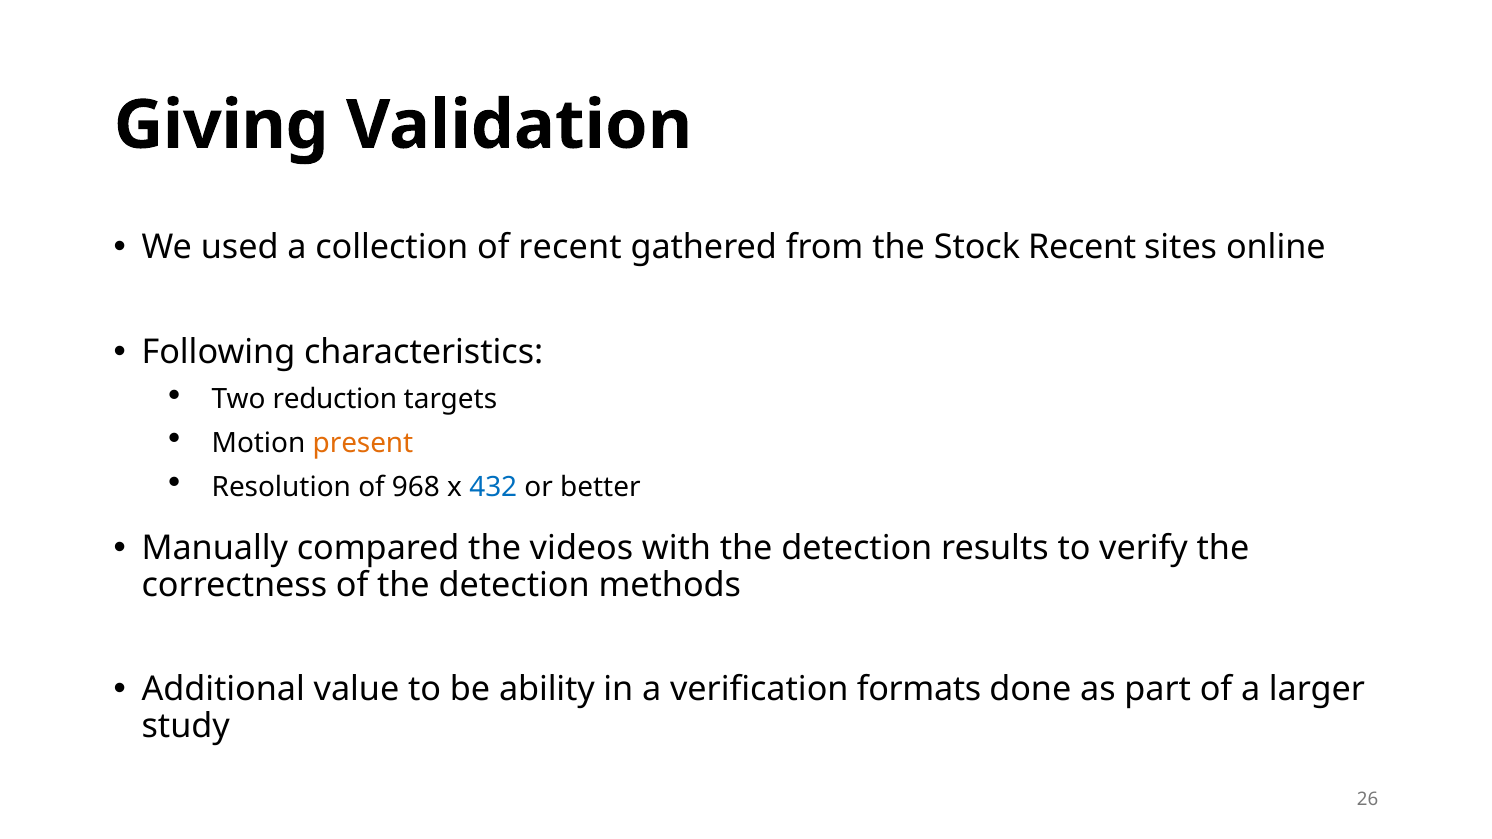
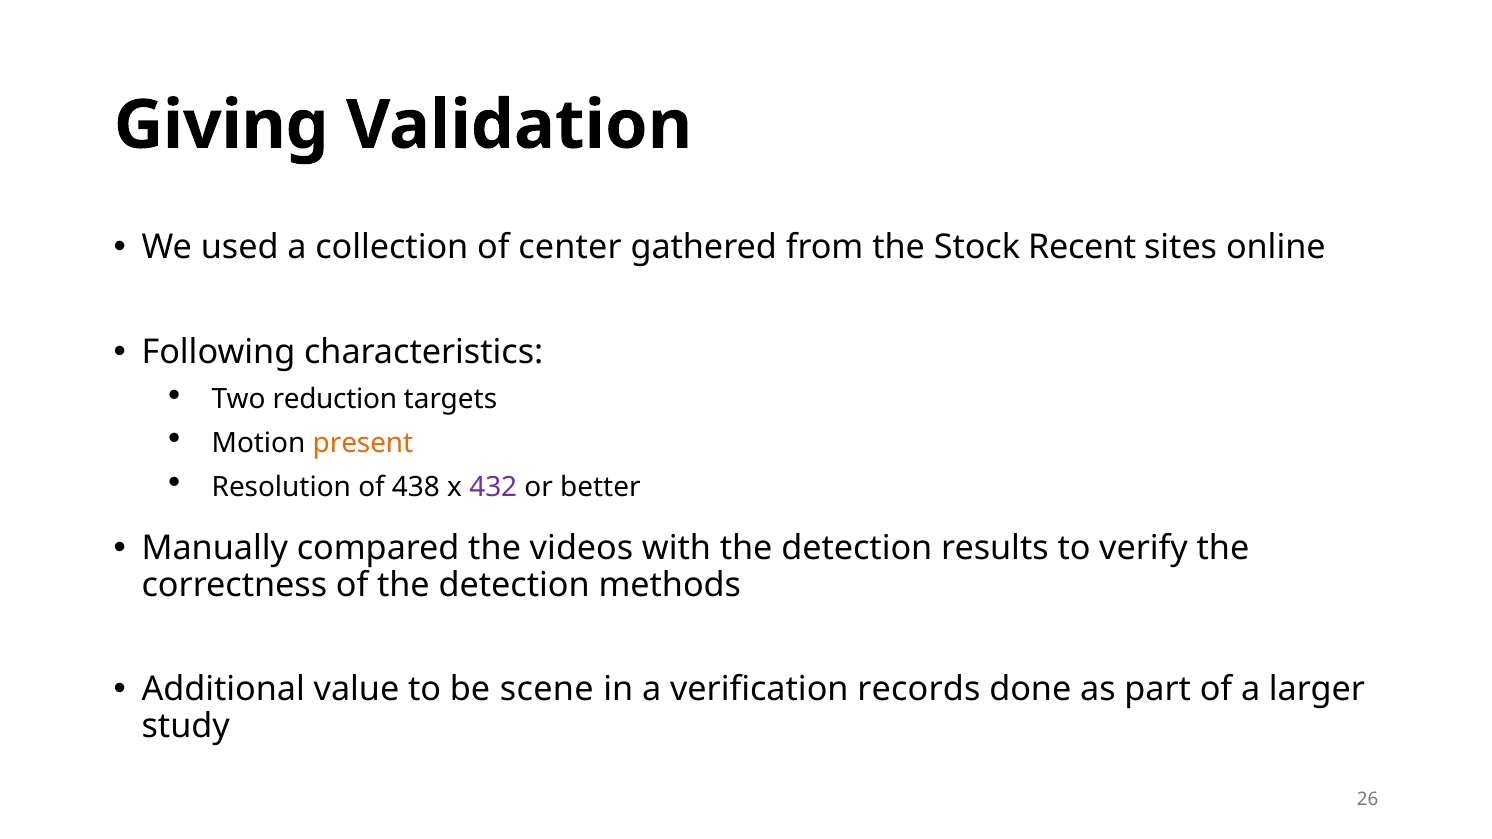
of recent: recent -> center (570, 247)
968: 968 -> 438 (416, 487)
432 colour: blue -> purple (493, 487)
ability: ability -> scene (547, 690)
formats: formats -> records (919, 690)
